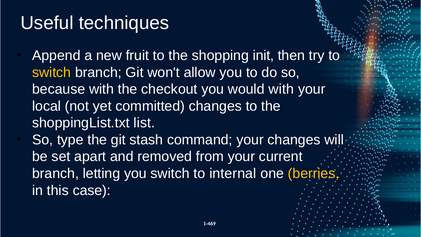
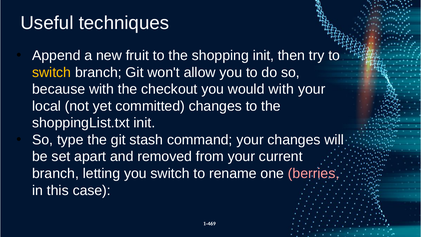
shoppingList.txt list: list -> init (144, 123)
internal: internal -> rename (233, 173)
berries colour: yellow -> pink (314, 173)
